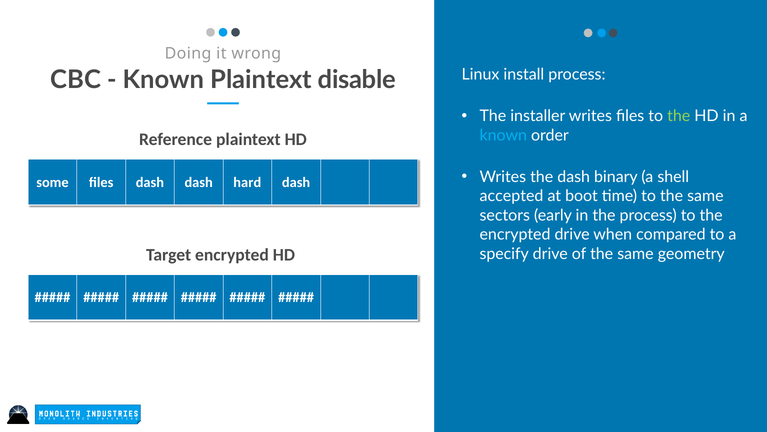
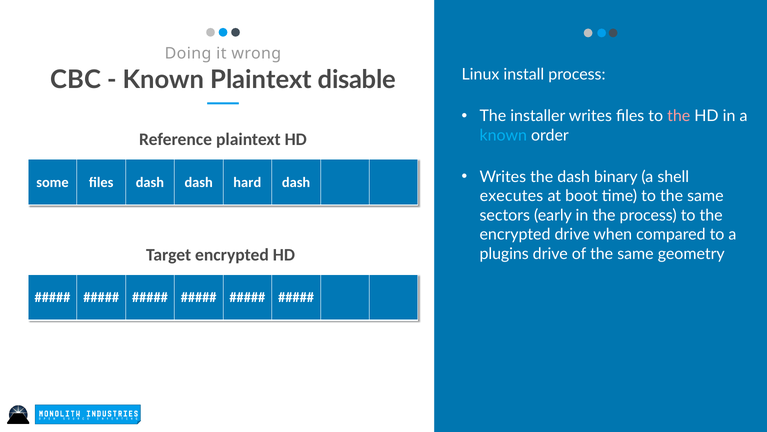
the colour: light green -> pink (679, 116)
accepted: accepted -> executes (511, 196)
specify: specify -> plugins (504, 254)
